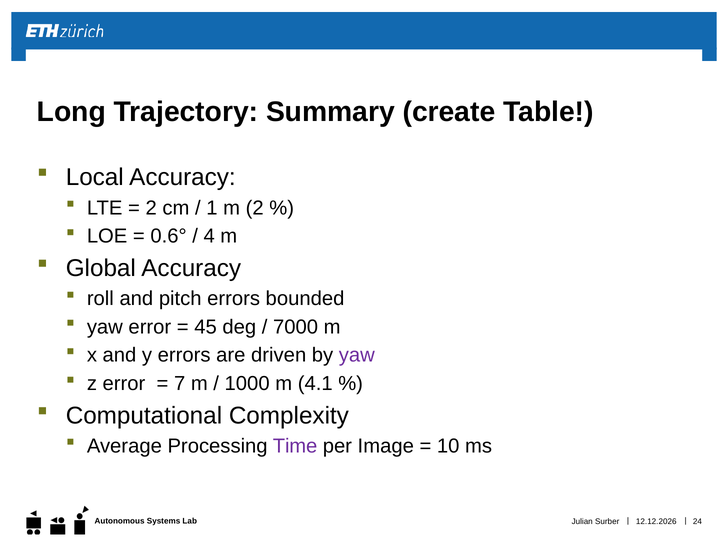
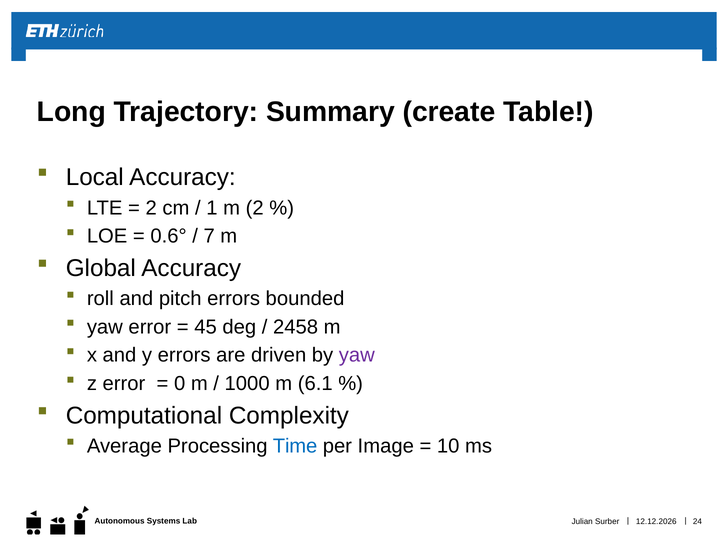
4: 4 -> 7 (209, 236)
7000: 7000 -> 2458 (296, 327)
7: 7 -> 0 (180, 384)
4.1: 4.1 -> 6.1 (315, 384)
Time colour: purple -> blue (295, 446)
